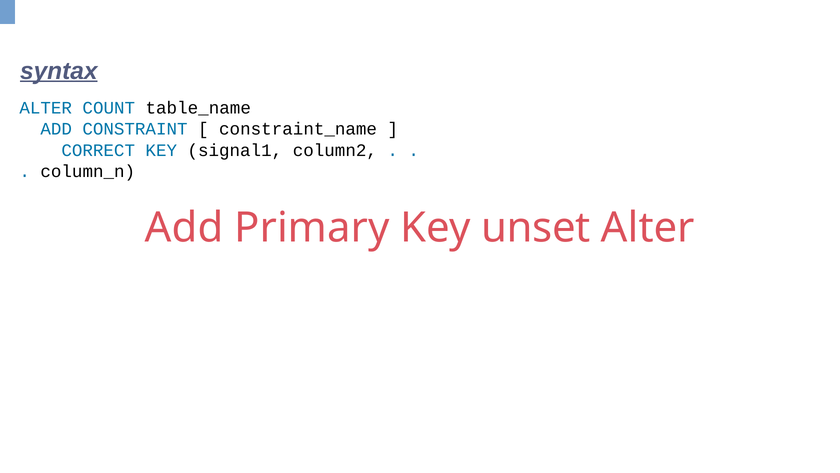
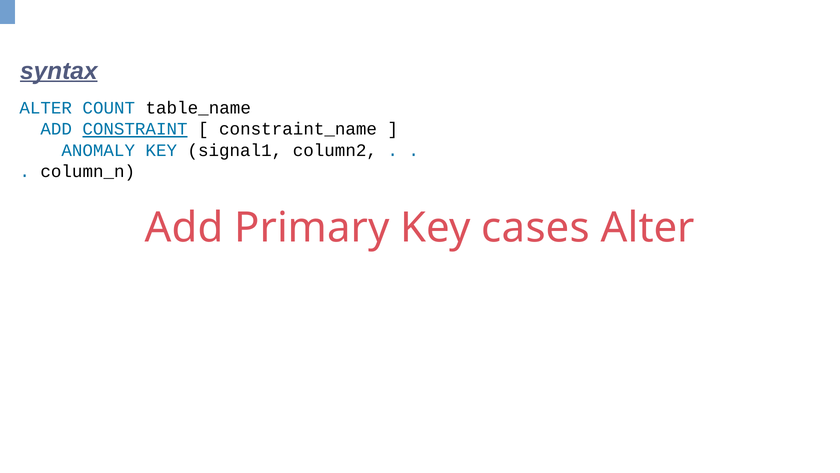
CONSTRAINT underline: none -> present (135, 129)
CORRECT: CORRECT -> ANOMALY (98, 150)
unset: unset -> cases (536, 228)
